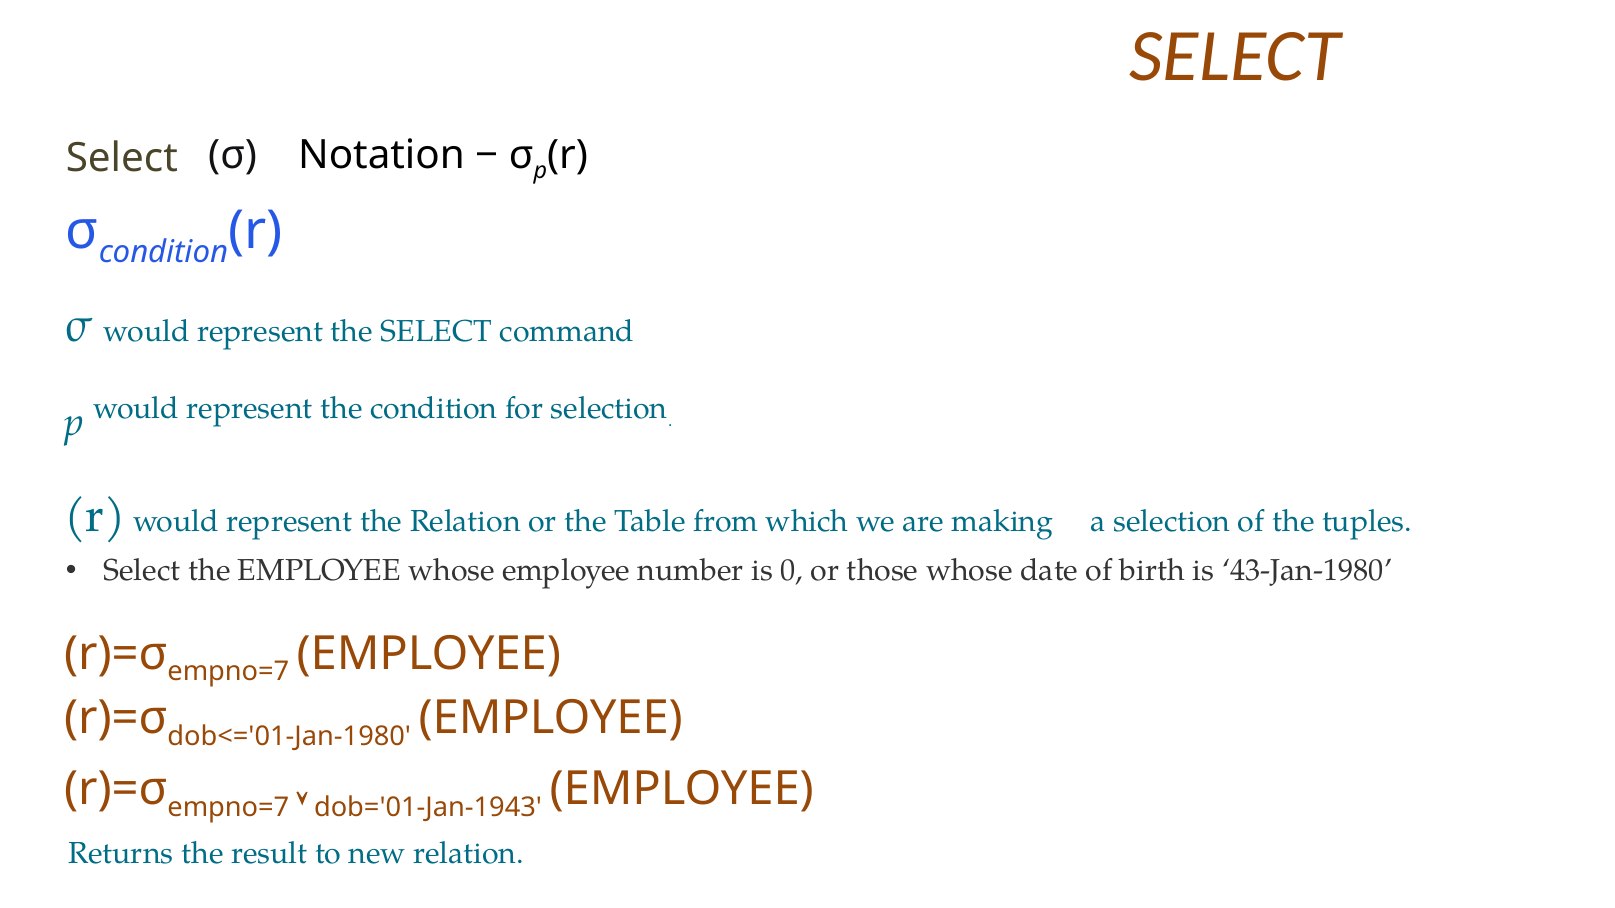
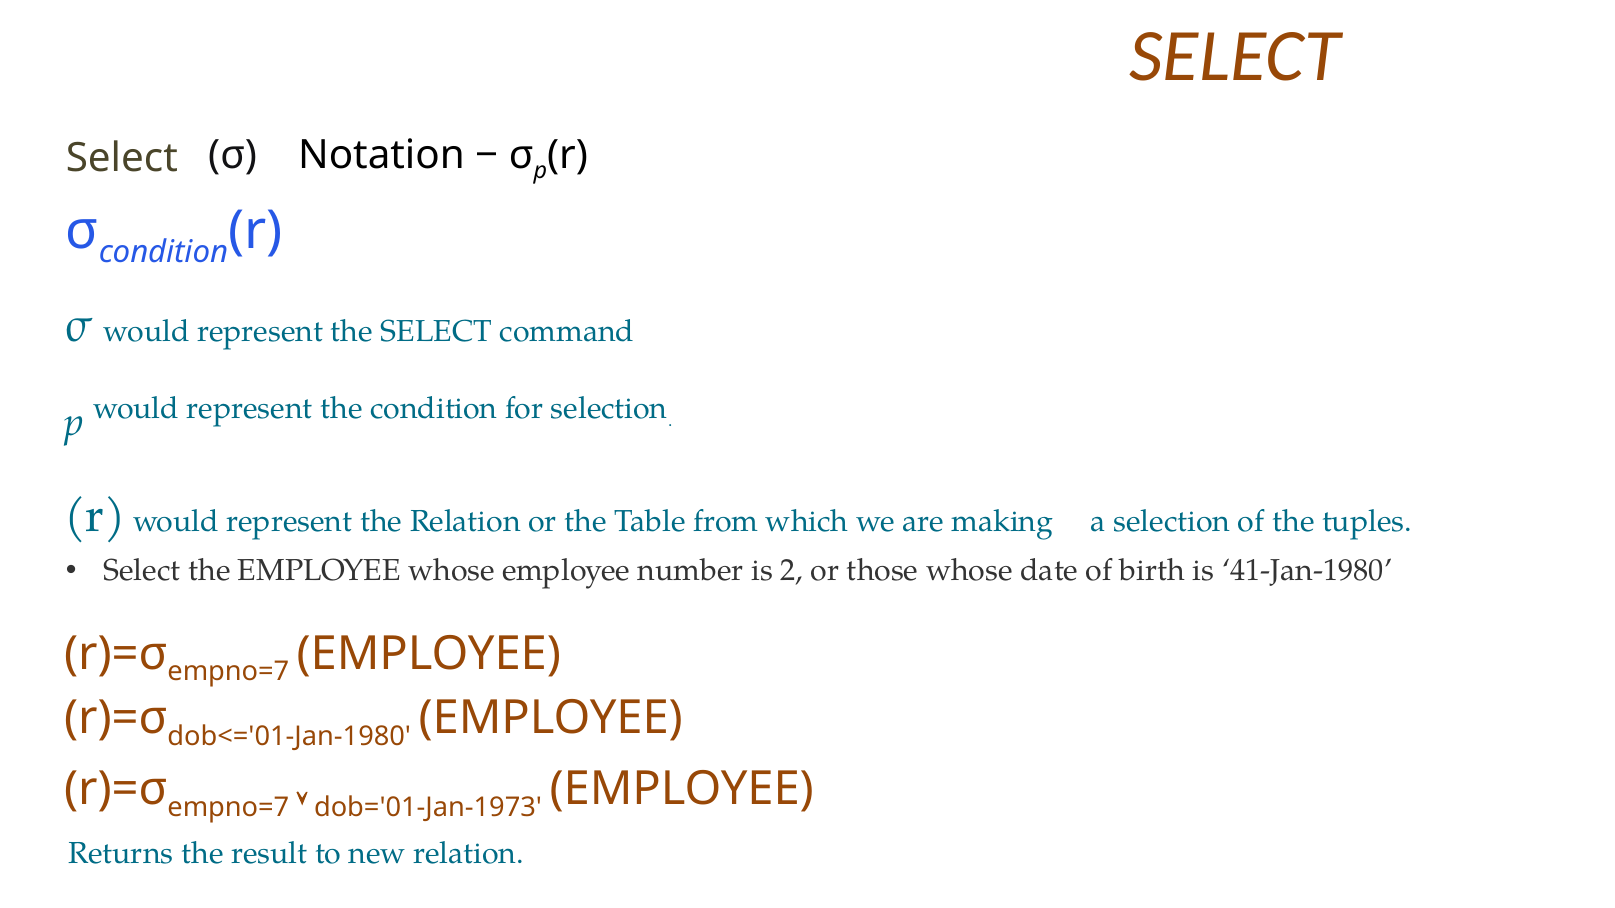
0: 0 -> 2 (792, 571)
43-Jan-1980: 43-Jan-1980 -> 41-Jan-1980 (1307, 571)
dob='01-Jan-1943: dob='01-Jan-1943 -> dob='01-Jan-1973 (428, 808)
